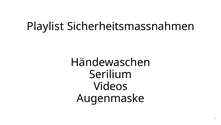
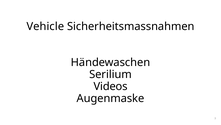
Playlist: Playlist -> Vehicle (45, 26)
